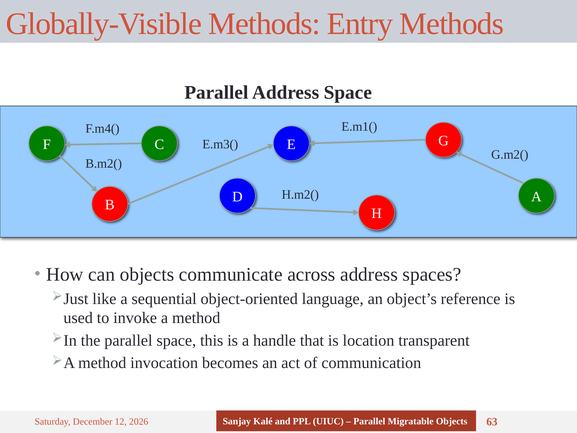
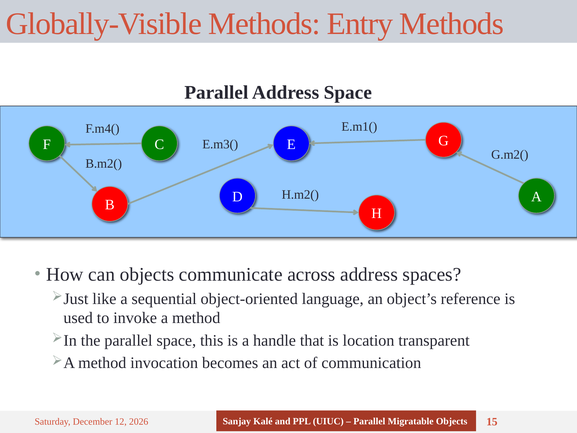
63: 63 -> 15 (492, 422)
